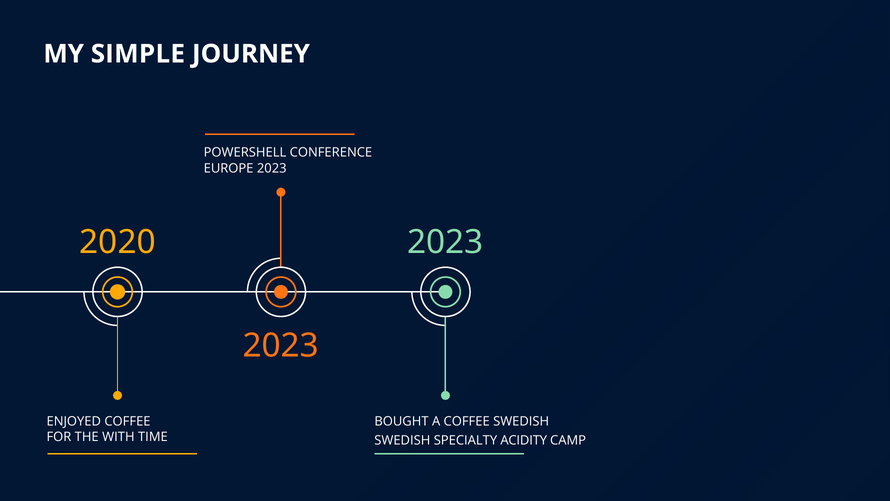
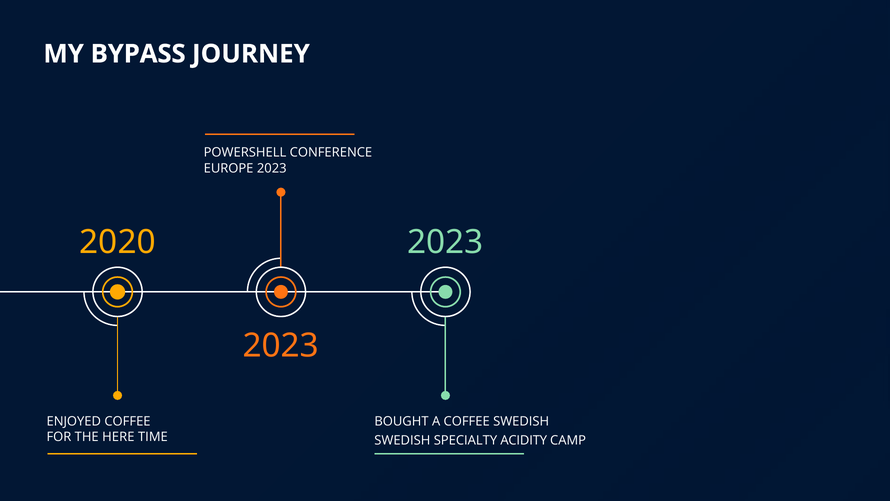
SIMPLE: SIMPLE -> BYPASS (138, 54)
WITH: WITH -> HERE (118, 437)
